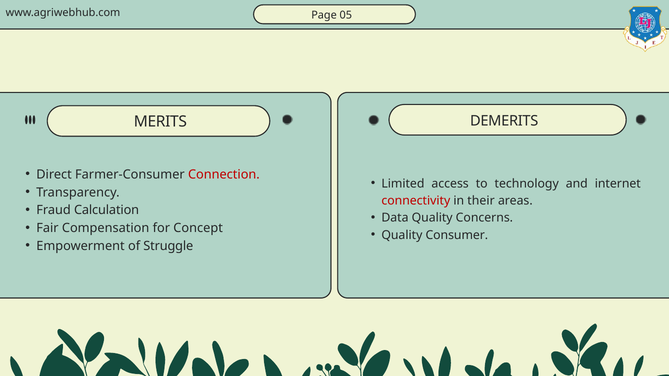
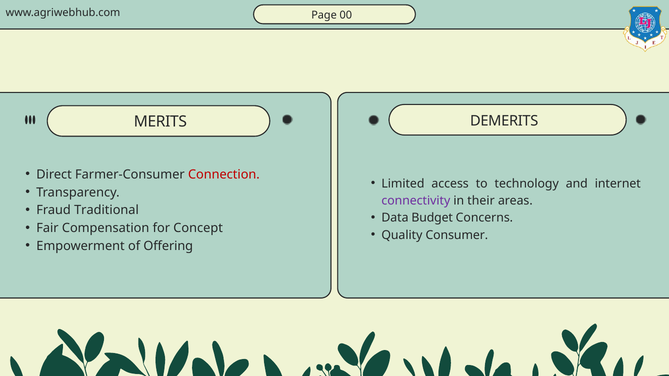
05: 05 -> 00 (346, 15)
connectivity colour: red -> purple (416, 201)
Calculation: Calculation -> Traditional (106, 210)
Data Quality: Quality -> Budget (432, 218)
Struggle: Struggle -> Offering (168, 246)
